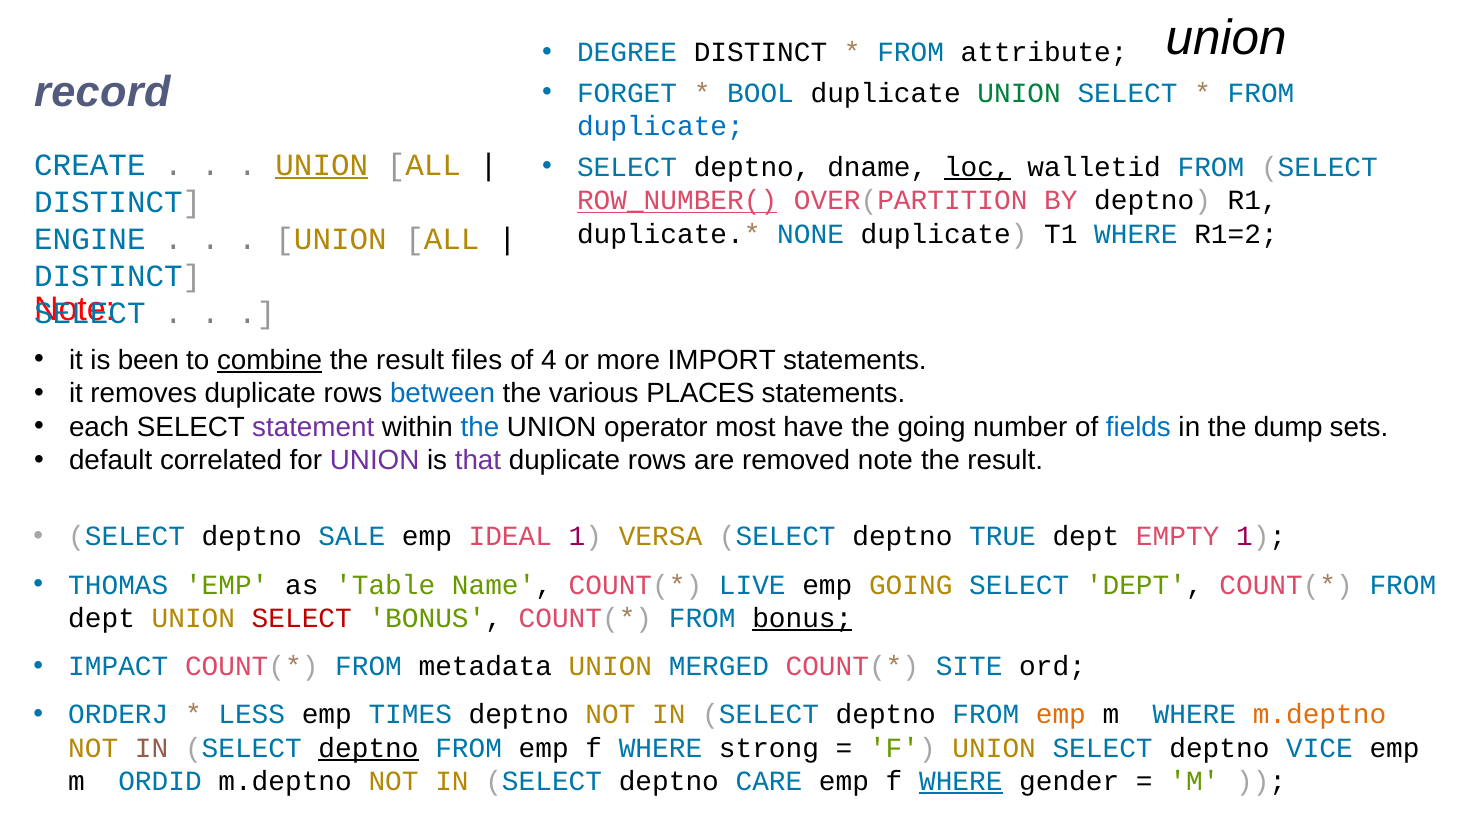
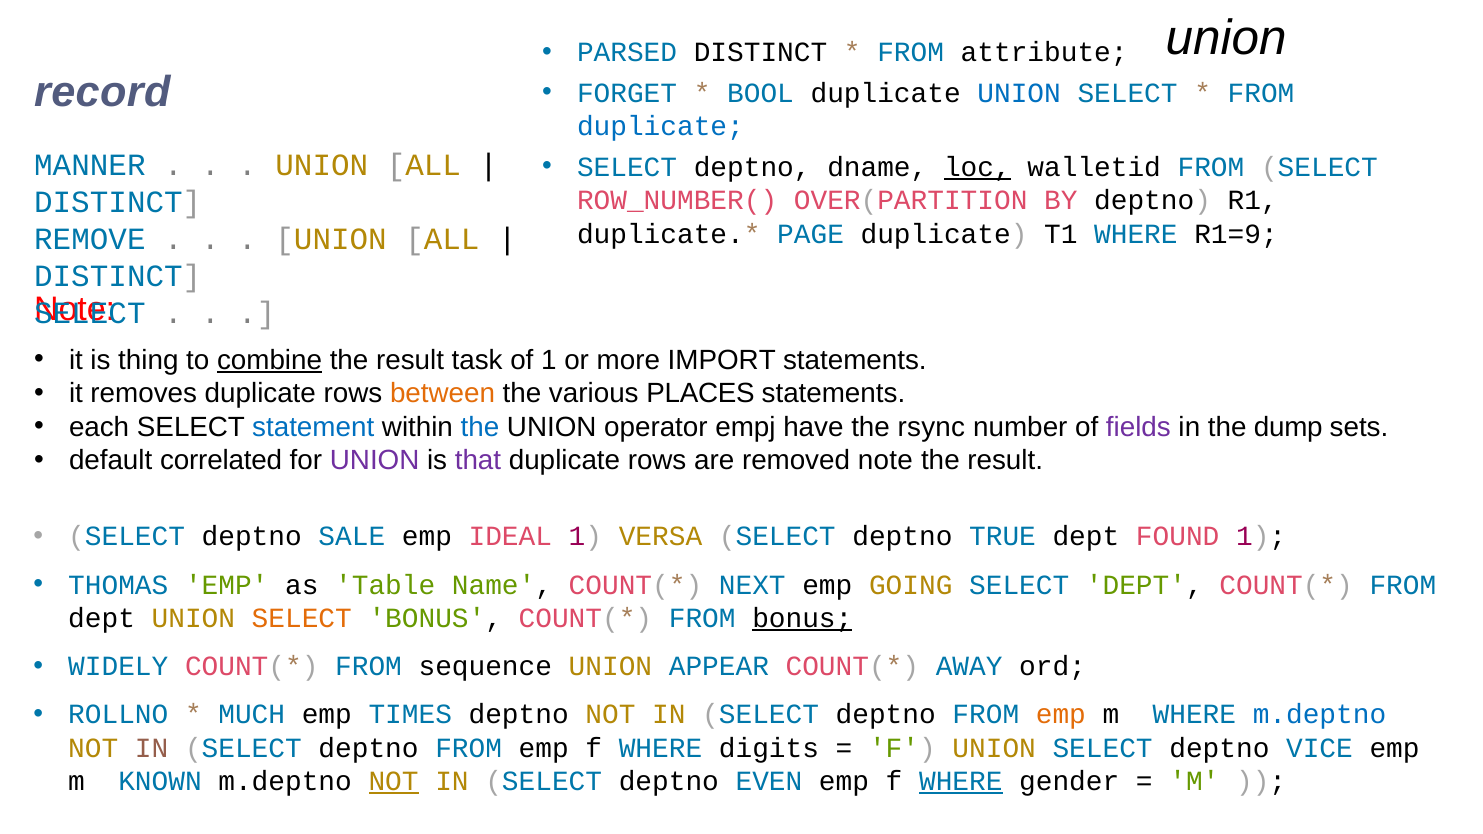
DEGREE: DEGREE -> PARSED (627, 52)
UNION colour: green -> blue (1019, 93)
CREATE: CREATE -> MANNER (90, 165)
UNION underline: present -> none (322, 165)
ROW_NUMBER( underline: present -> none (677, 201)
NONE: NONE -> PAGE (811, 234)
R1=2: R1=2 -> R1=9 (1236, 234)
ENGINE: ENGINE -> REMOVE (90, 239)
been: been -> thing (148, 360)
files: files -> task (477, 360)
of 4: 4 -> 1 (549, 360)
between colour: blue -> orange (443, 394)
statement colour: purple -> blue (313, 427)
most: most -> empj (745, 427)
the going: going -> rsync (931, 427)
fields colour: blue -> purple (1138, 427)
EMPTY: EMPTY -> FOUND (1178, 537)
LIVE: LIVE -> NEXT (752, 585)
SELECT colour: red -> orange (302, 618)
IMPACT: IMPACT -> WIDELY (118, 667)
metadata: metadata -> sequence (485, 667)
MERGED: MERGED -> APPEAR (719, 667)
SITE: SITE -> AWAY (969, 667)
ORDERJ: ORDERJ -> ROLLNO (118, 715)
LESS: LESS -> MUCH (252, 715)
m.deptno colour: orange -> blue (1319, 715)
deptno underline: present -> none (369, 748)
strong: strong -> digits (769, 748)
ORDID: ORDID -> KNOWN (160, 781)
NOT underline: none -> present (394, 781)
CARE: CARE -> EVEN (769, 781)
